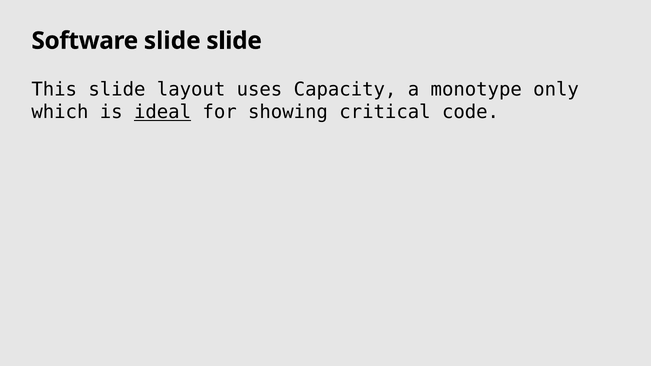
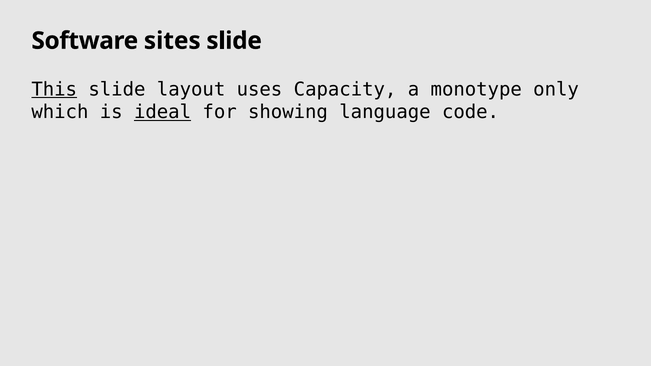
Software slide: slide -> sites (172, 41)
This underline: none -> present (54, 89)
critical: critical -> language (385, 112)
